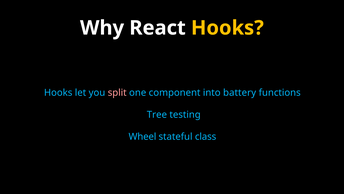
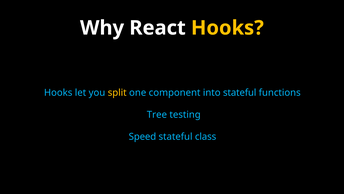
split colour: pink -> yellow (117, 92)
into battery: battery -> stateful (240, 92)
Wheel: Wheel -> Speed (142, 136)
